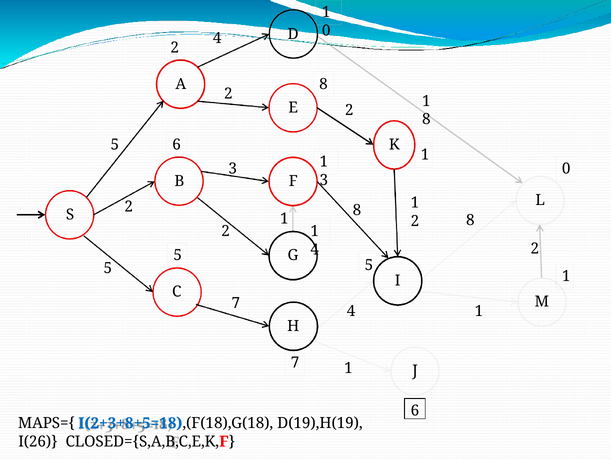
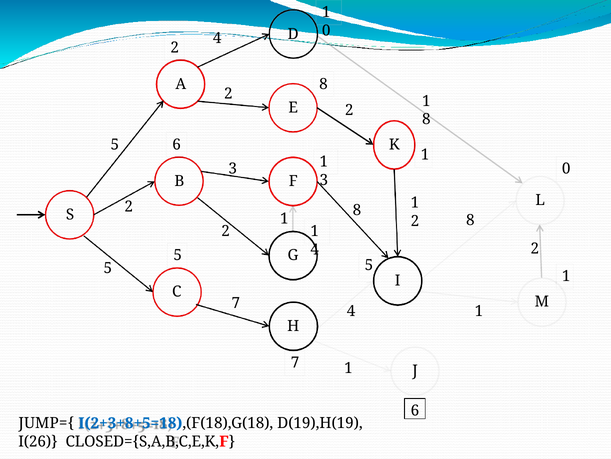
MAPS={: MAPS={ -> JUMP={ (46, 423)
